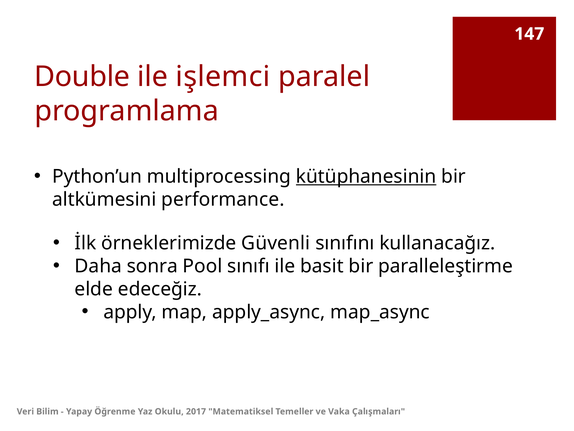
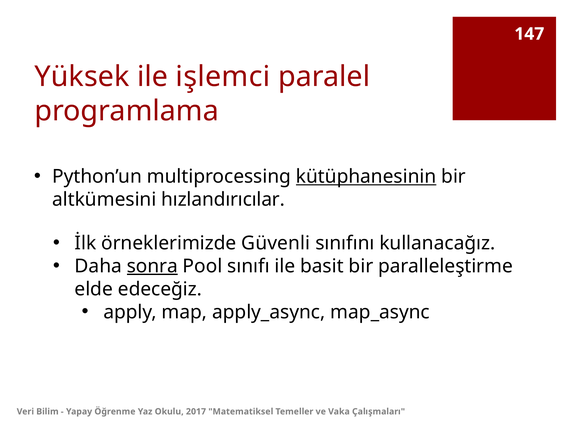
Double: Double -> Yüksek (82, 77)
performance: performance -> hızlandırıcılar (223, 199)
sonra underline: none -> present (152, 266)
